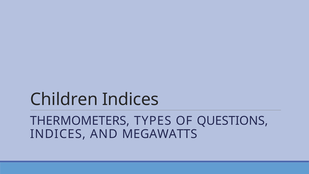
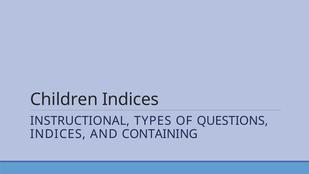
THERMOMETERS: THERMOMETERS -> INSTRUCTIONAL (80, 121)
MEGAWATTS: MEGAWATTS -> CONTAINING (160, 134)
